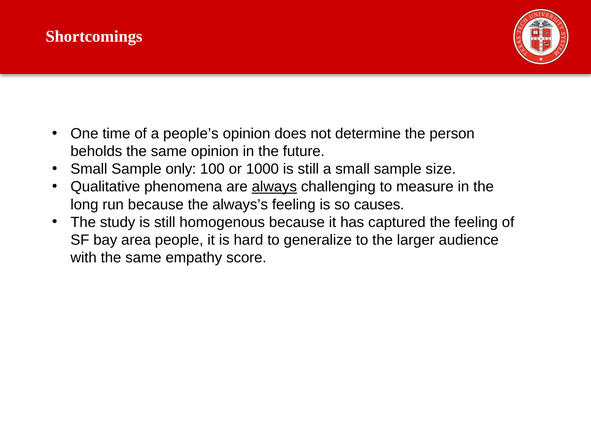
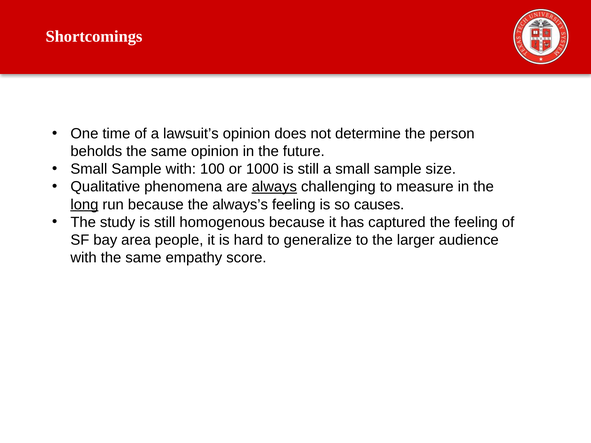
people’s: people’s -> lawsuit’s (191, 134)
Sample only: only -> with (181, 169)
long underline: none -> present (84, 205)
